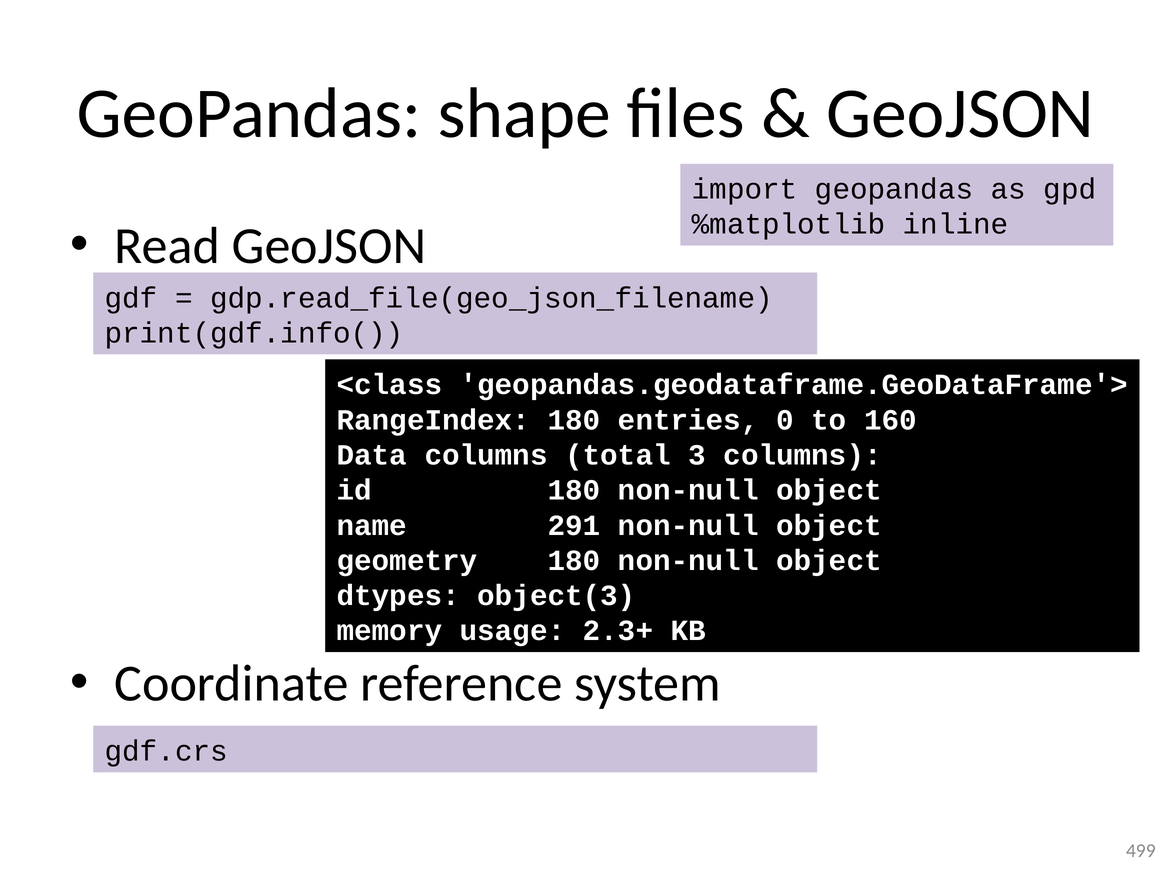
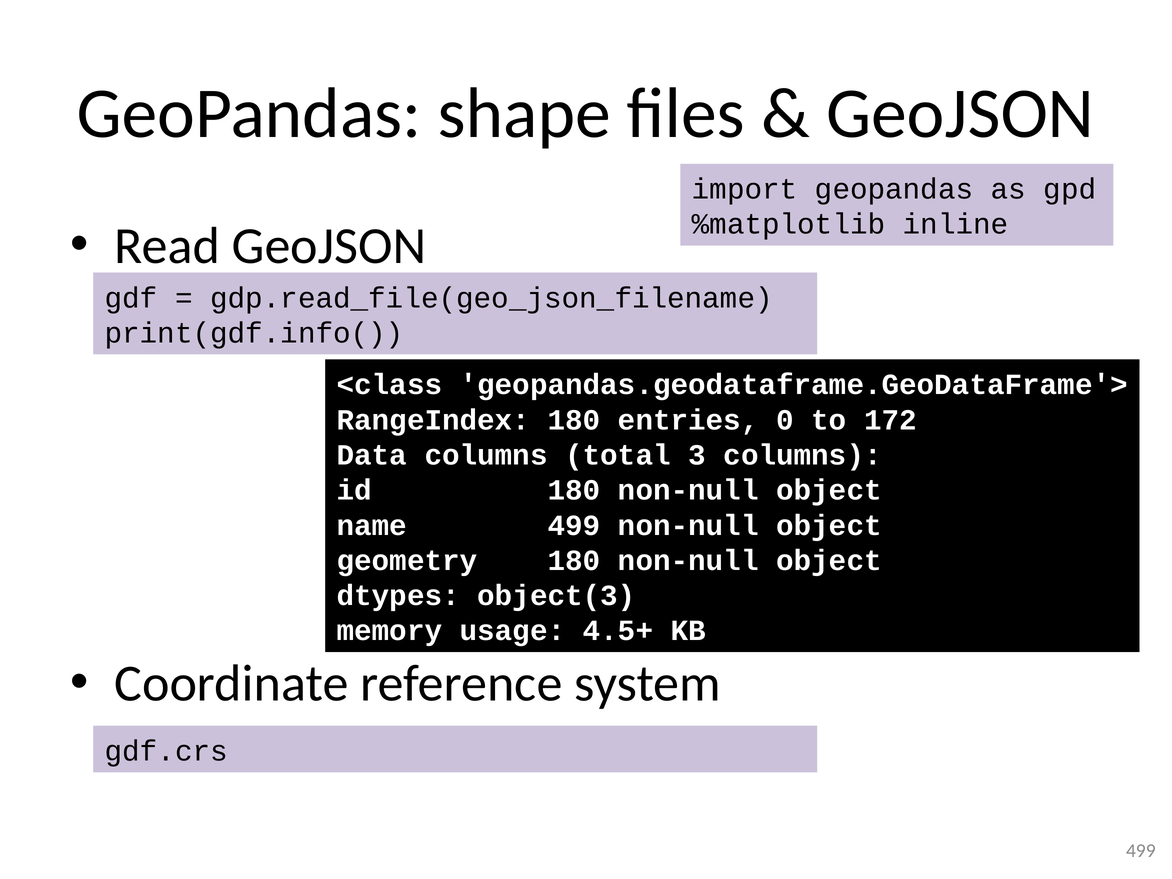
160: 160 -> 172 (890, 420)
name 291: 291 -> 499 (574, 525)
2.3+: 2.3+ -> 4.5+ (618, 631)
